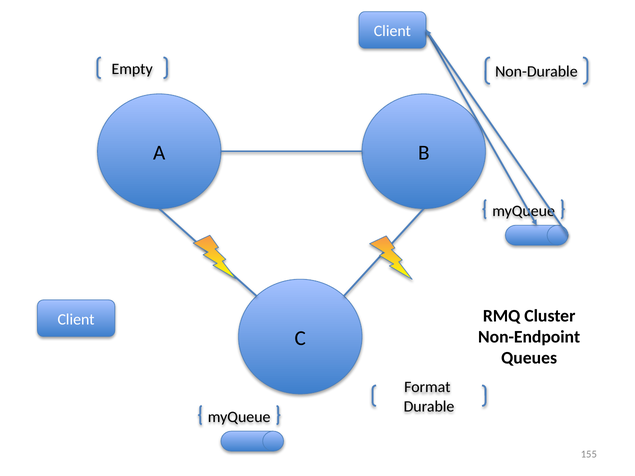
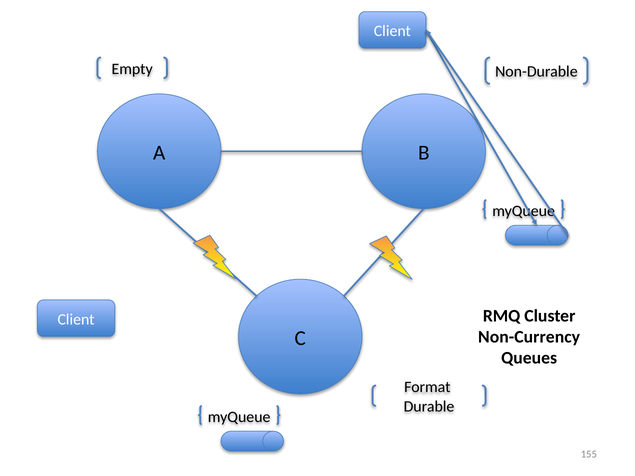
Non-Endpoint: Non-Endpoint -> Non-Currency (529, 337)
